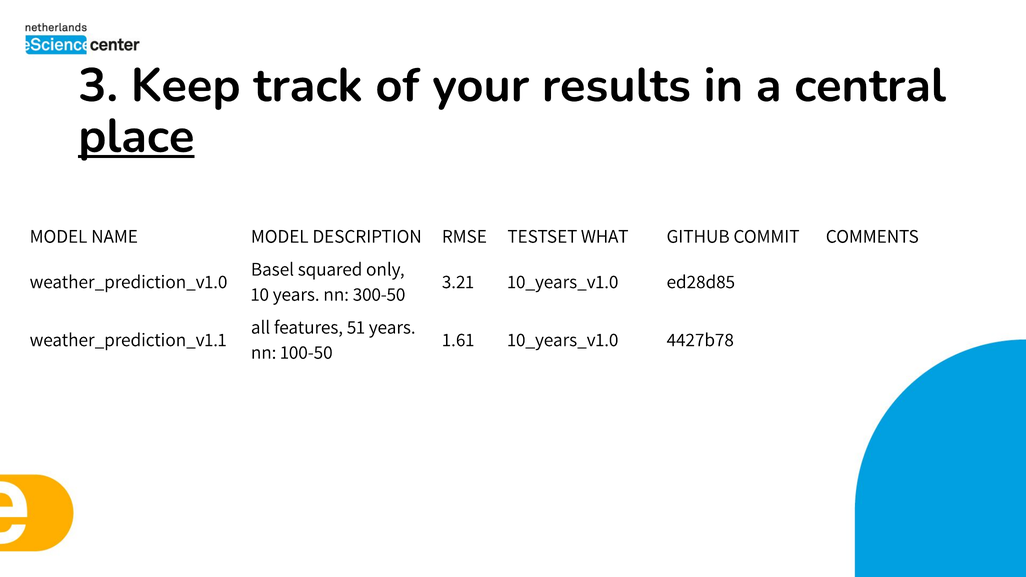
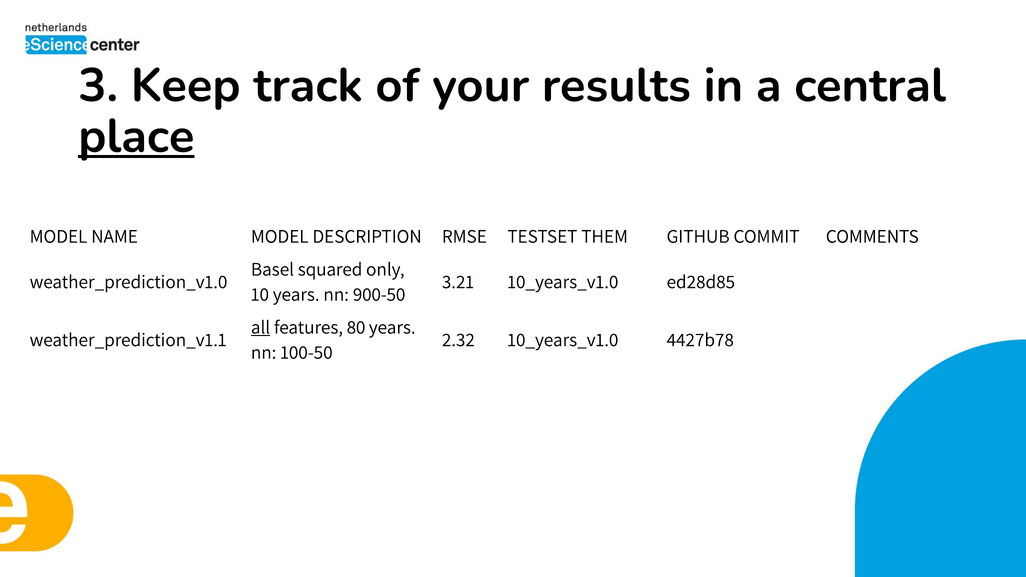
WHAT: WHAT -> THEM (605, 236)
300-50: 300-50 -> 900-50 (379, 294)
all underline: none -> present (261, 327)
51: 51 -> 80 (356, 327)
1.61: 1.61 -> 2.32 (458, 340)
